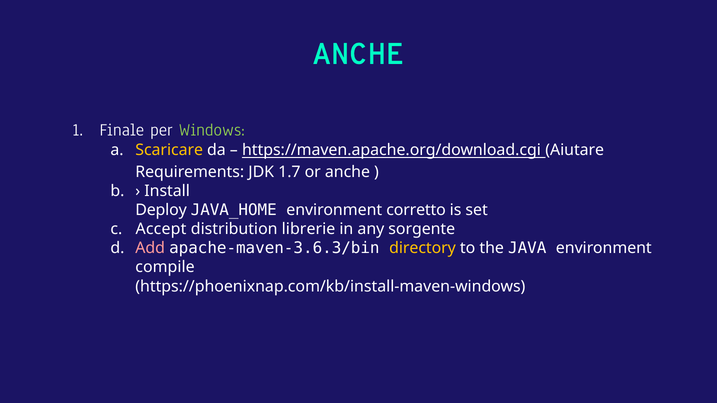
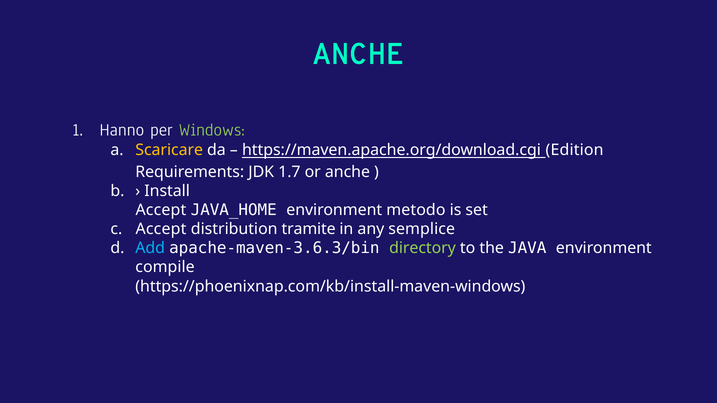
Finale: Finale -> Hanno (122, 130)
Aiutare: Aiutare -> Edition (575, 150)
Deploy: Deploy -> Accept (161, 210)
corretto: corretto -> metodo (416, 210)
librerie: librerie -> tramite (309, 229)
sorgente: sorgente -> semplice (422, 229)
Add colour: pink -> light blue (150, 248)
directory colour: yellow -> light green (423, 248)
